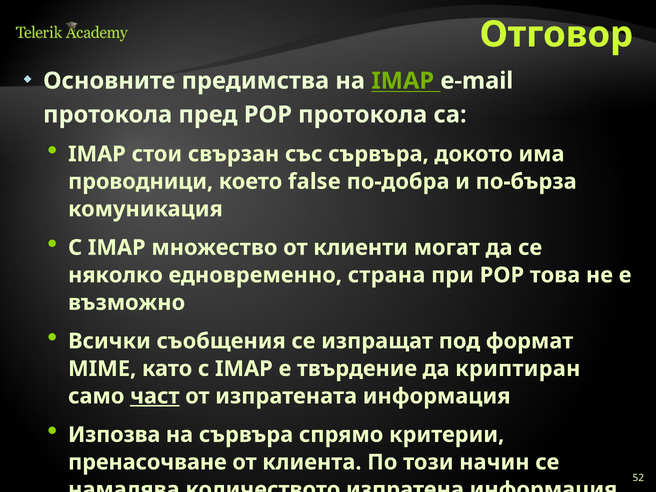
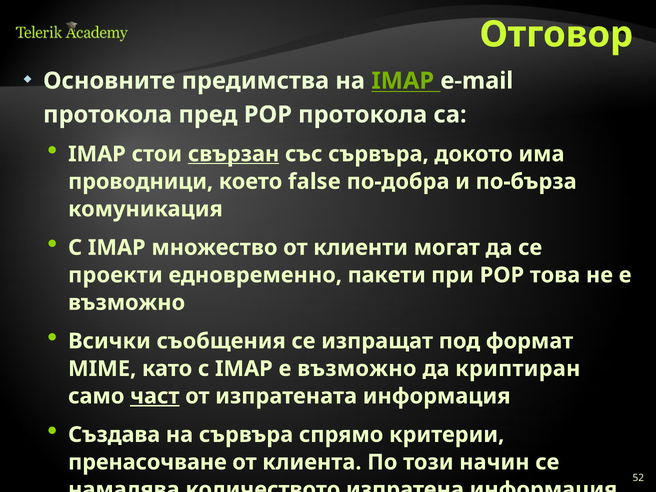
свързан underline: none -> present (234, 154)
няколко: няколко -> проекти (115, 275)
страна: страна -> пакети (387, 275)
IMAP е твърдение: твърдение -> възможно (357, 369)
Изпозва: Изпозва -> Създава (114, 435)
